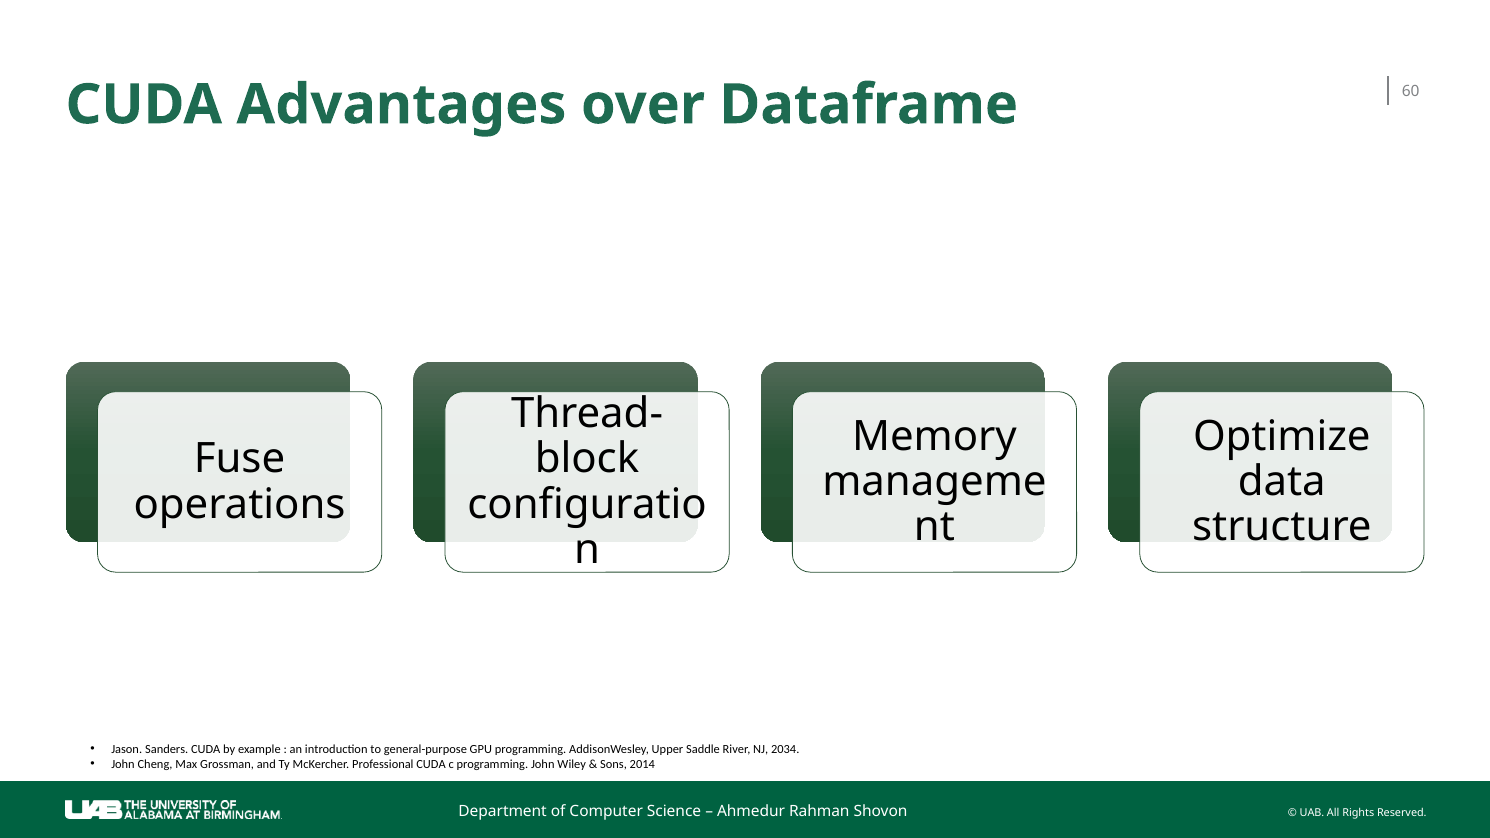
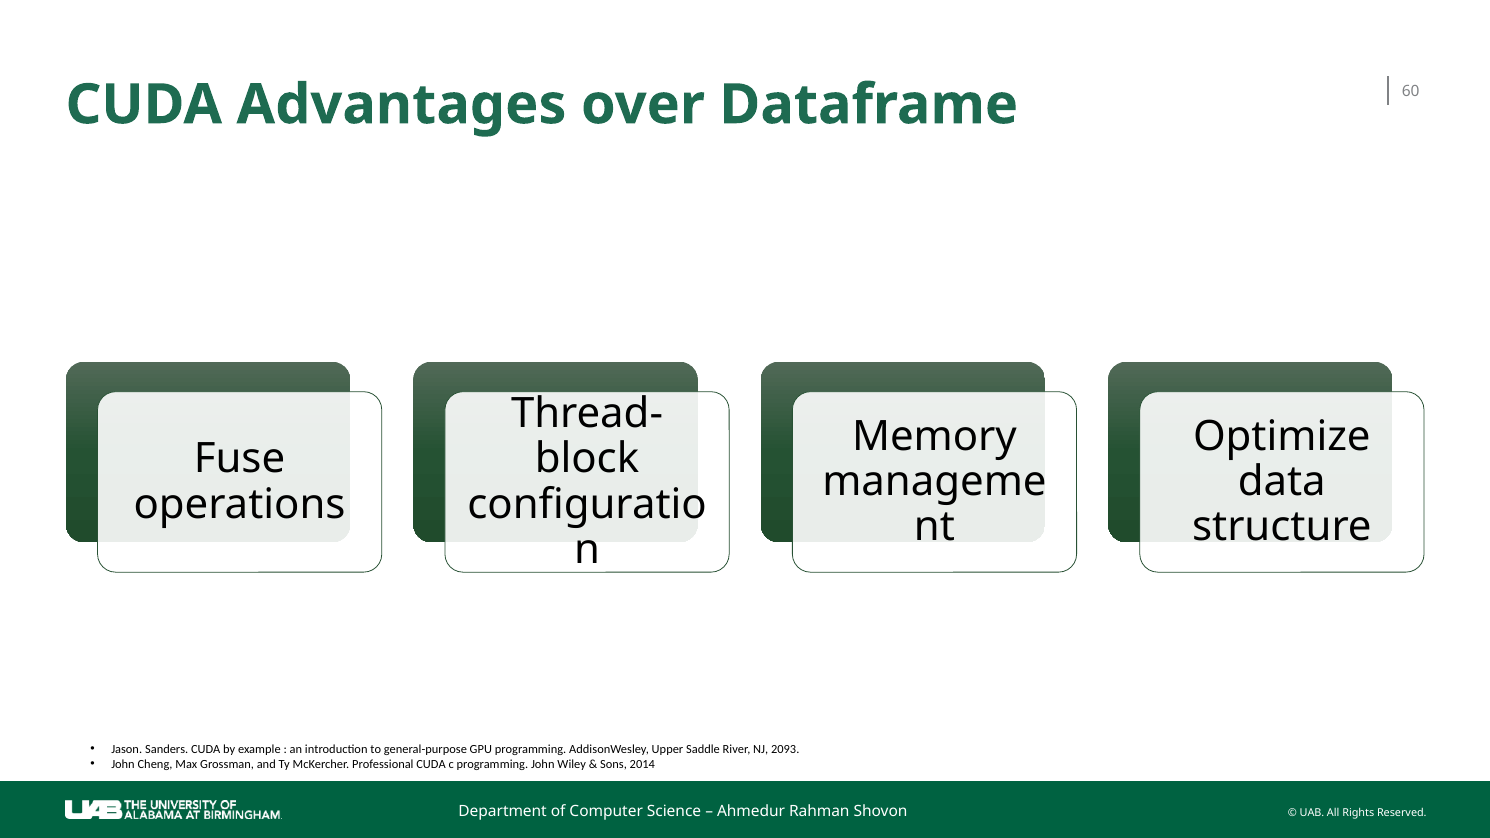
2034: 2034 -> 2093 (785, 750)
